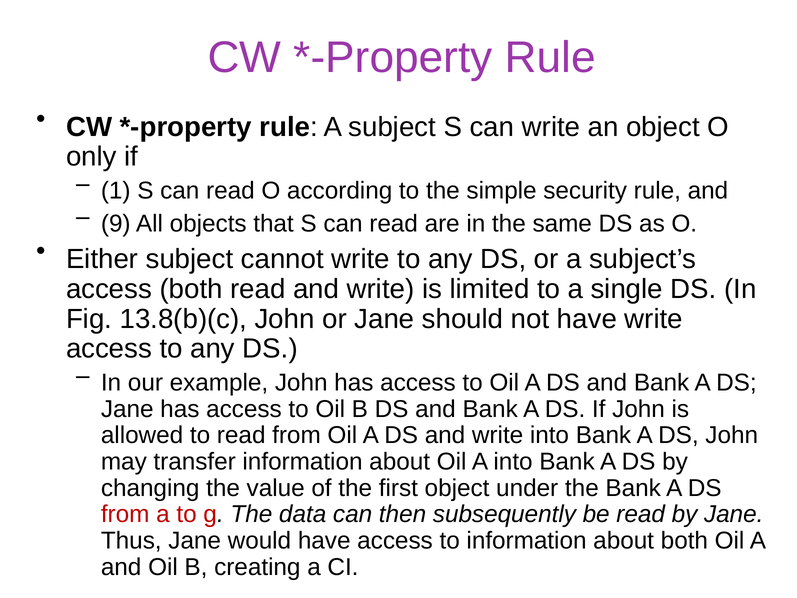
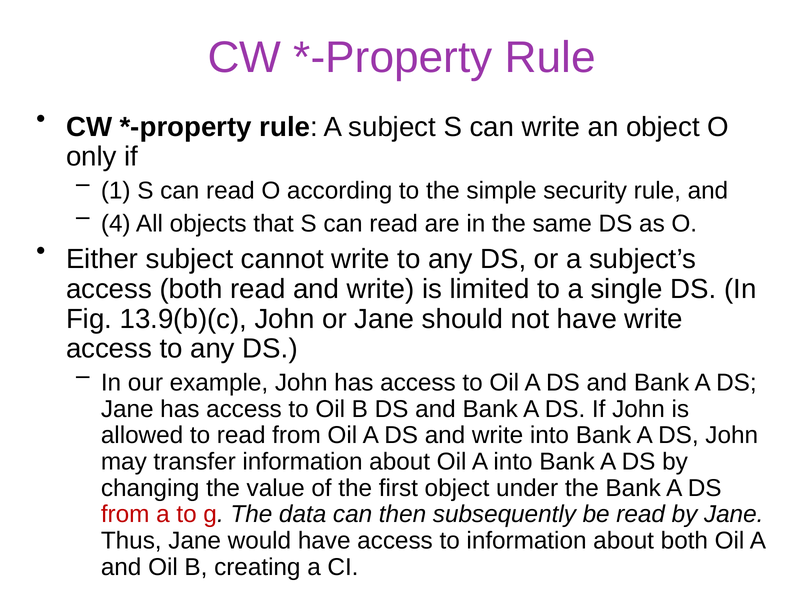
9: 9 -> 4 (116, 223)
13.8(b)(c: 13.8(b)(c -> 13.9(b)(c (183, 319)
